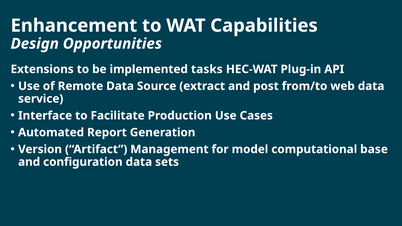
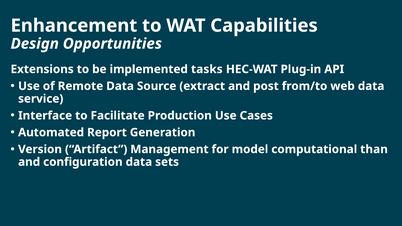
base: base -> than (374, 149)
